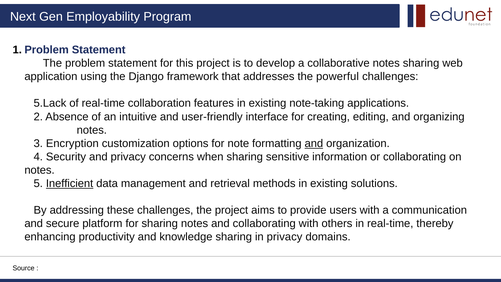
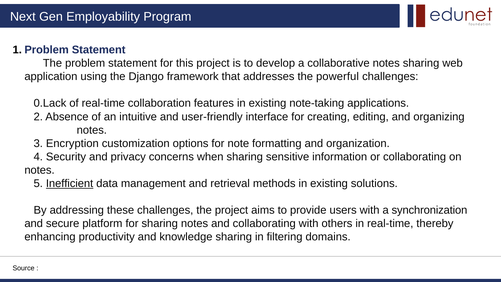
5.Lack: 5.Lack -> 0.Lack (50, 103)
and underline: present -> none (314, 143)
communication: communication -> synchronization (429, 210)
in privacy: privacy -> filtering (285, 237)
